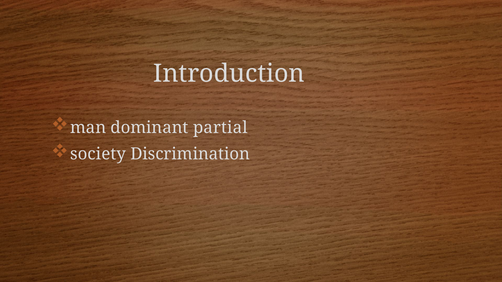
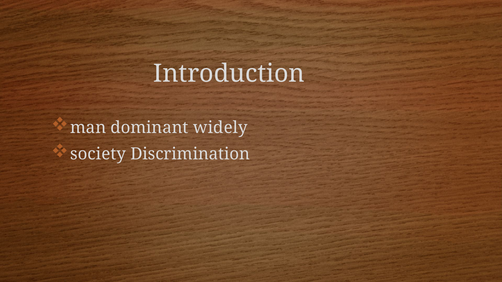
partial: partial -> widely (220, 128)
